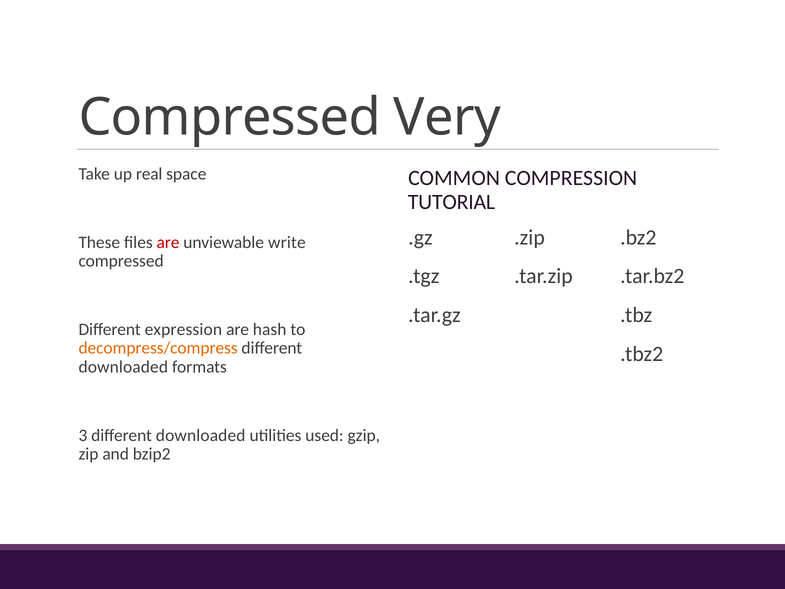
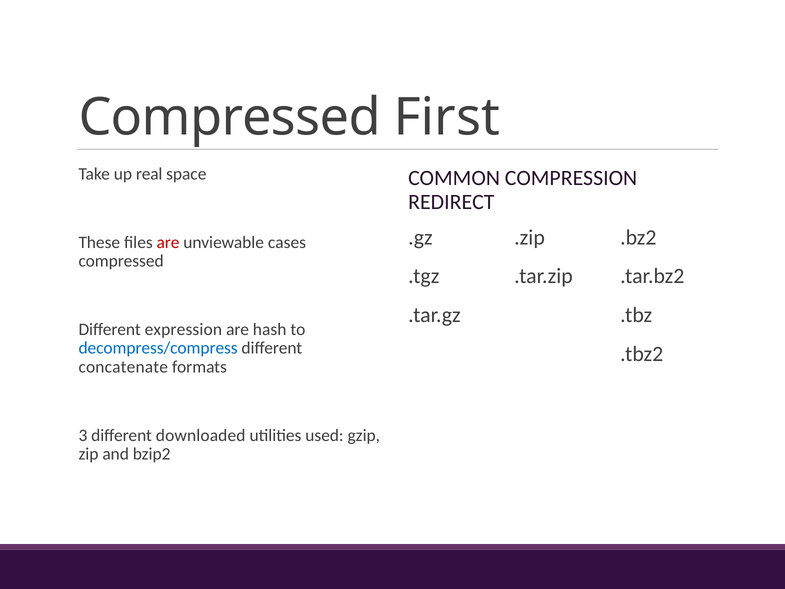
Very: Very -> First (447, 117)
TUTORIAL: TUTORIAL -> REDIRECT (451, 202)
write: write -> cases (287, 242)
decompress/compress colour: orange -> blue (158, 348)
downloaded: downloaded -> concatenate (123, 367)
